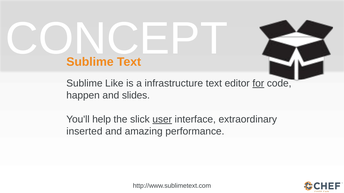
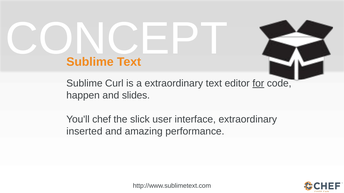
Like: Like -> Curl (114, 83)
a infrastructure: infrastructure -> extraordinary (174, 83)
help: help -> chef (102, 120)
user underline: present -> none (162, 120)
